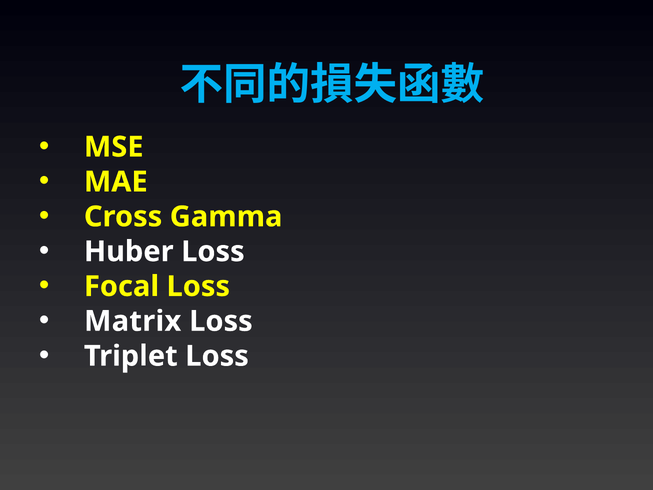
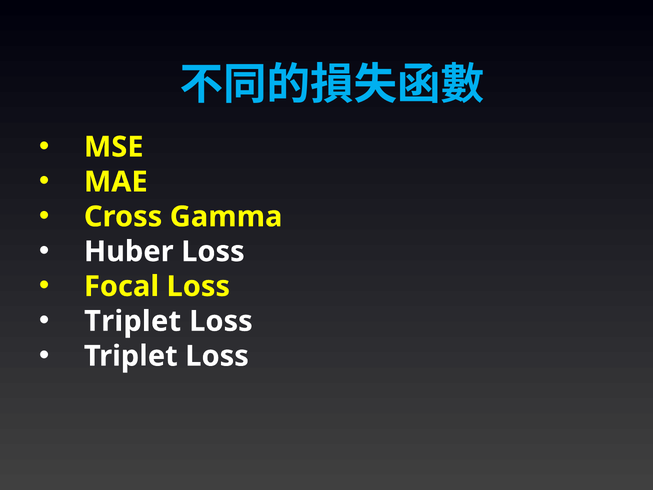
Matrix: Matrix -> Triplet (133, 321)
